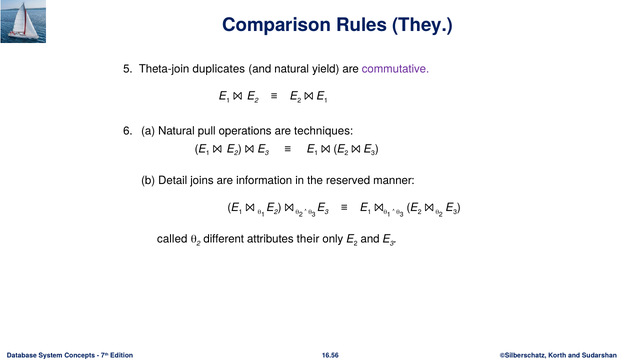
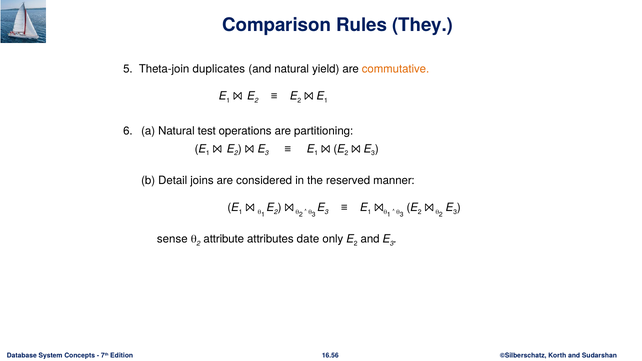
commutative colour: purple -> orange (395, 69)
pull: pull -> test (207, 131)
techniques: techniques -> partitioning (324, 131)
information: information -> considered (264, 180)
called: called -> sense (172, 239)
different: different -> attribute (224, 239)
their: their -> date (308, 239)
